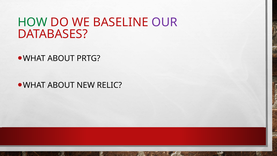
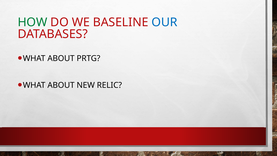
OUR colour: purple -> blue (164, 22)
